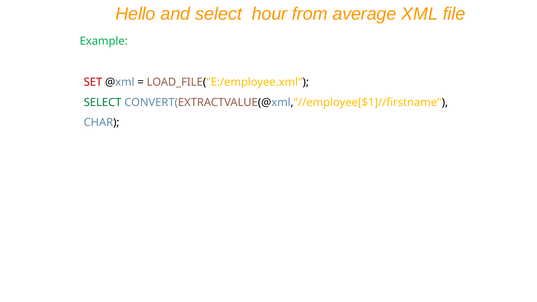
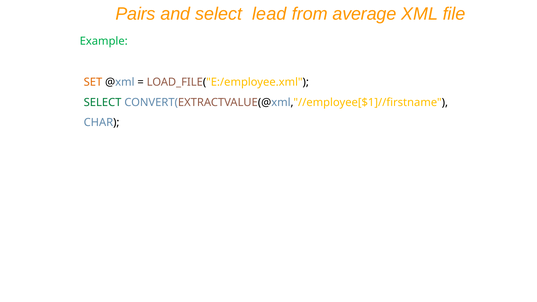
Hello: Hello -> Pairs (136, 14)
hour: hour -> lead (269, 14)
SET colour: red -> orange (93, 82)
